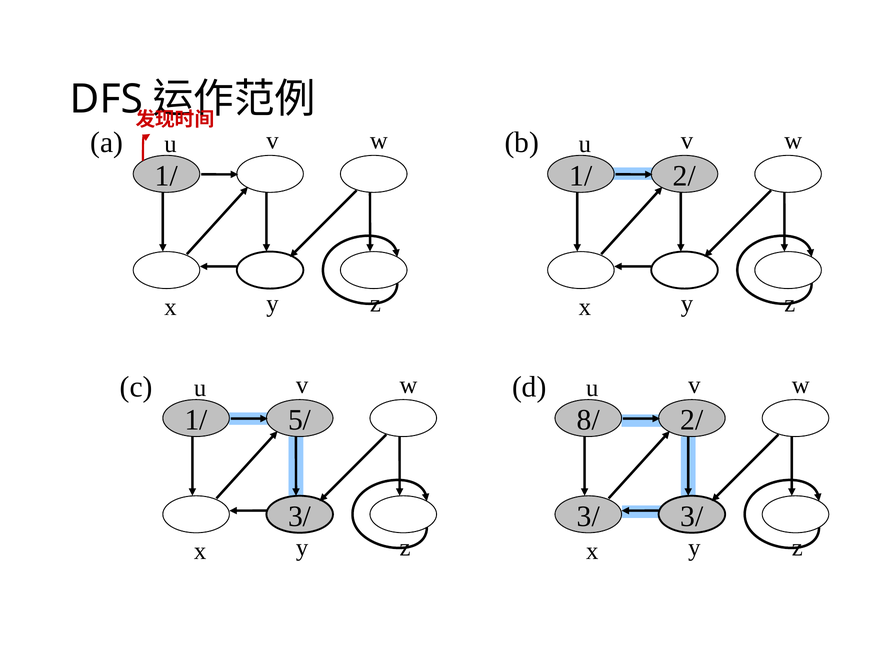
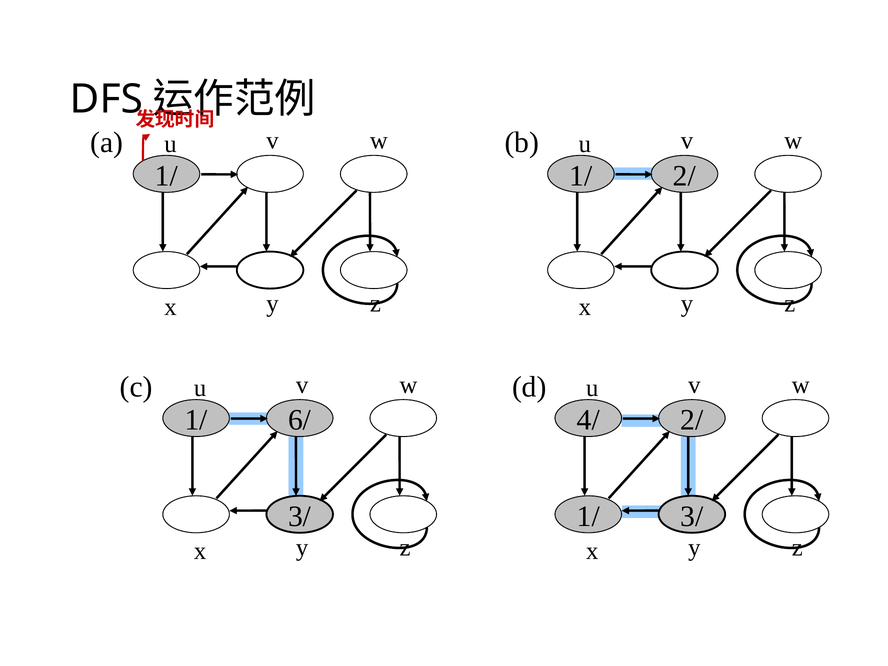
5/: 5/ -> 6/ (300, 420)
8/: 8/ -> 4/ (588, 420)
3/: 3/ -> 1/ (588, 516)
